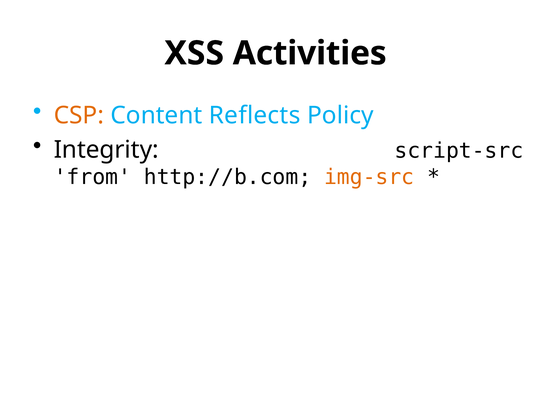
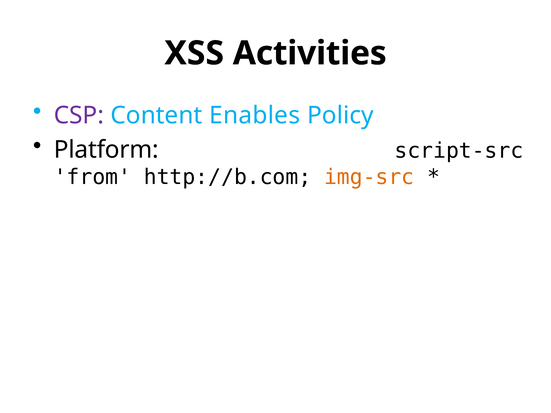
CSP colour: orange -> purple (79, 116)
Reflects: Reflects -> Enables (255, 116)
Integrity: Integrity -> Platform (106, 150)
